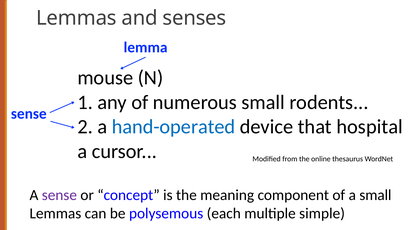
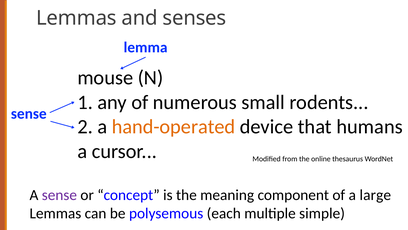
hand-operated colour: blue -> orange (174, 127)
hospital: hospital -> humans (370, 127)
a small: small -> large (375, 195)
